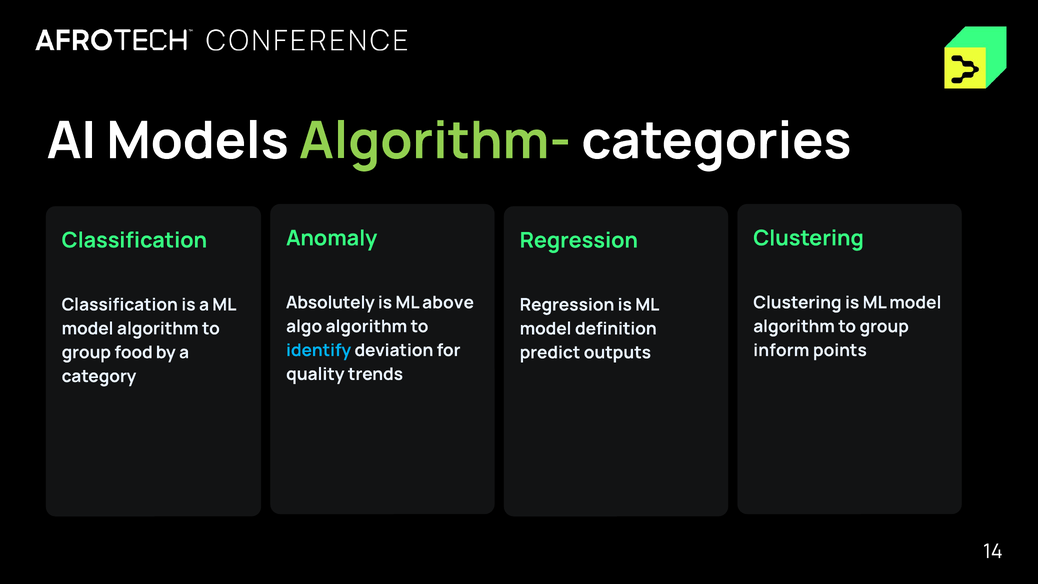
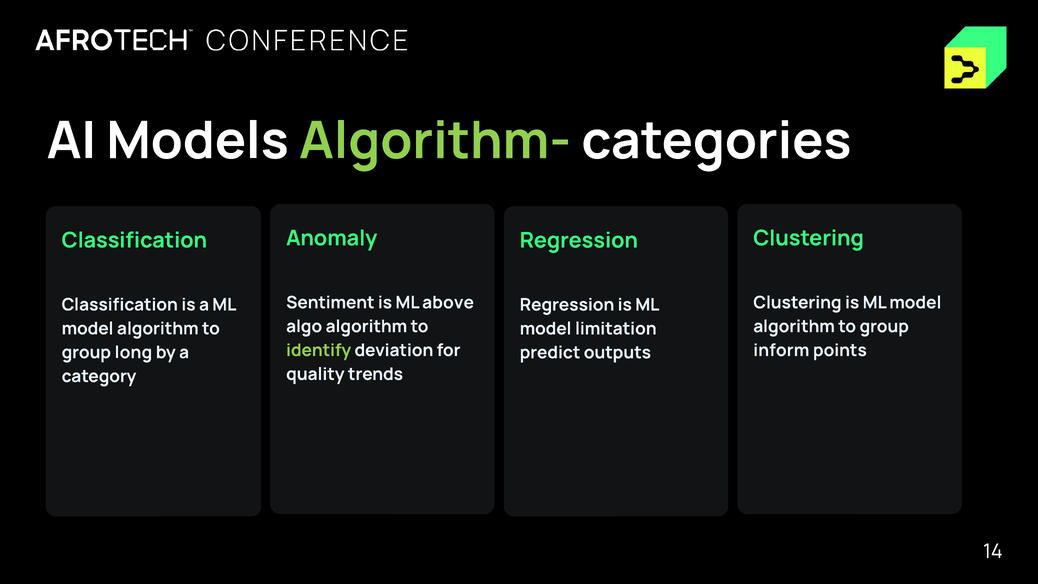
Absolutely: Absolutely -> Sentiment (330, 303)
definition: definition -> limitation (616, 329)
identify colour: light blue -> light green (319, 350)
food: food -> long (133, 352)
